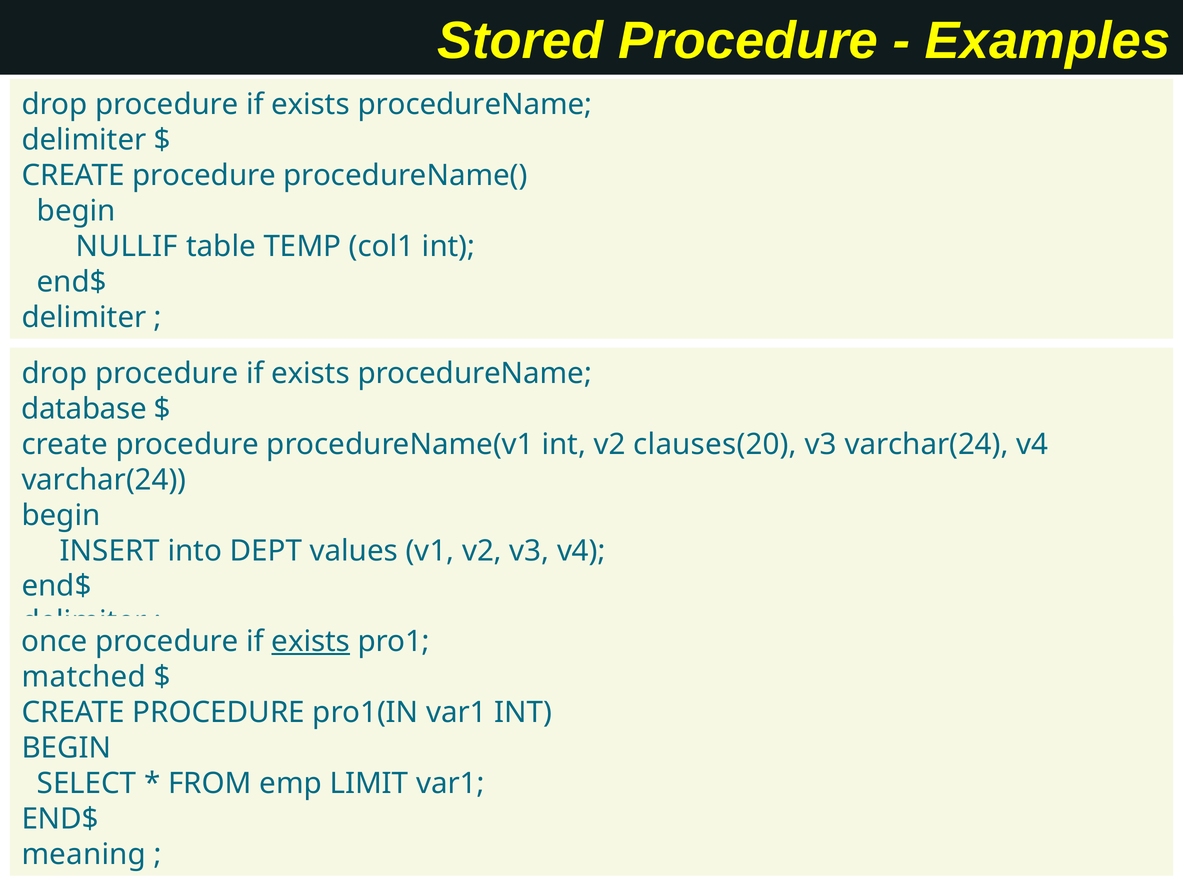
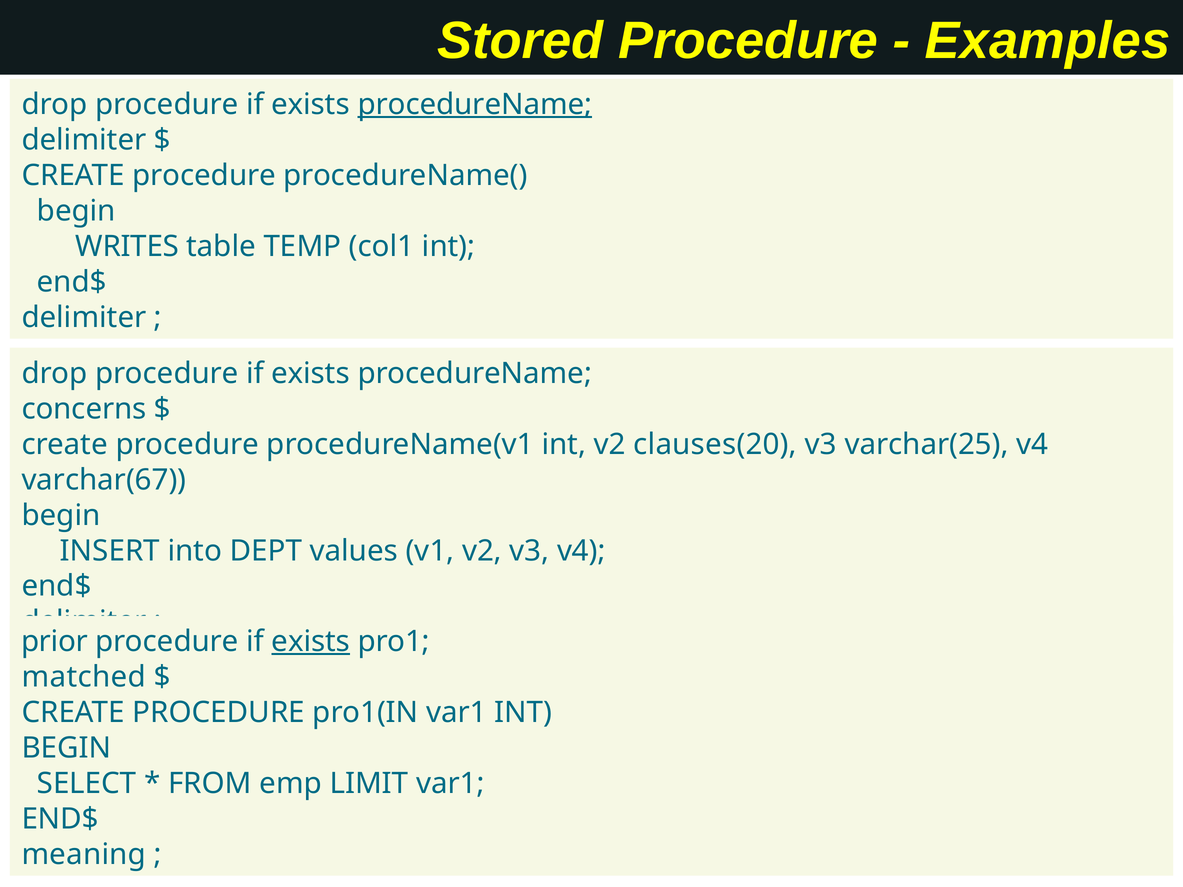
procedureName underline: none -> present (475, 104)
NULLIF: NULLIF -> WRITES (127, 246)
database: database -> concerns (84, 409)
v3 varchar(24: varchar(24 -> varchar(25 (927, 444)
varchar(24: varchar(24 -> varchar(67 (104, 480)
once: once -> prior (55, 642)
